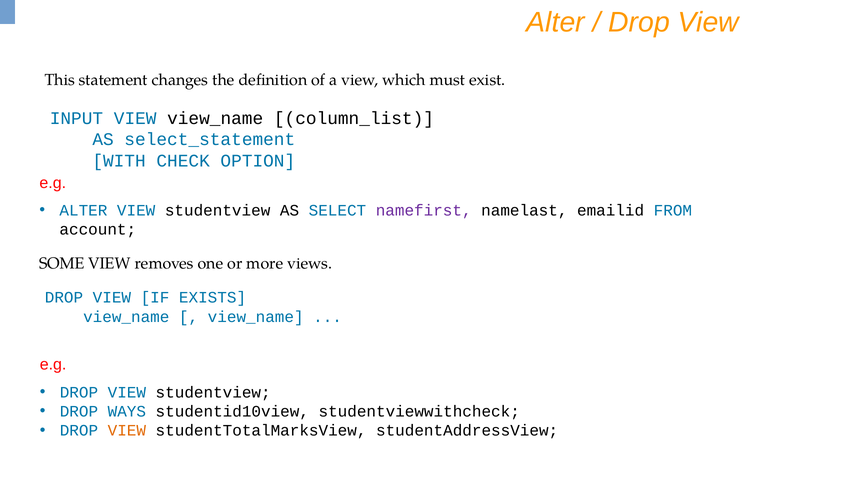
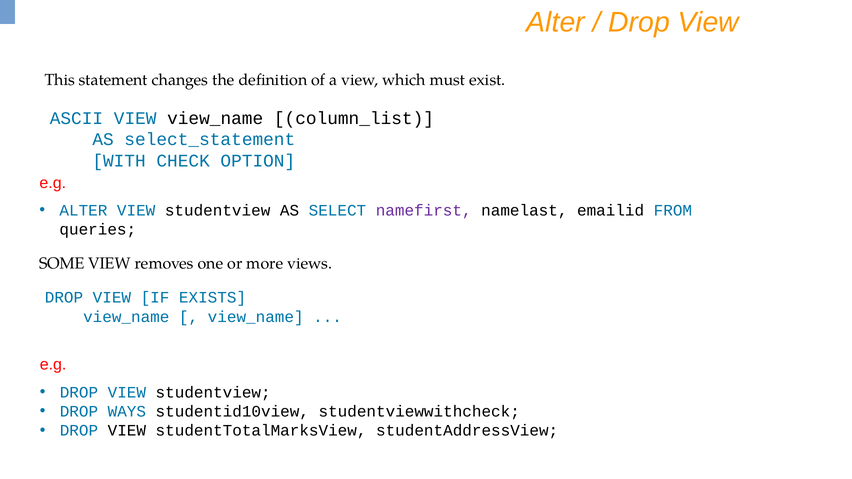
INPUT: INPUT -> ASCII (76, 118)
account: account -> queries (98, 230)
VIEW colour: orange -> black (127, 431)
